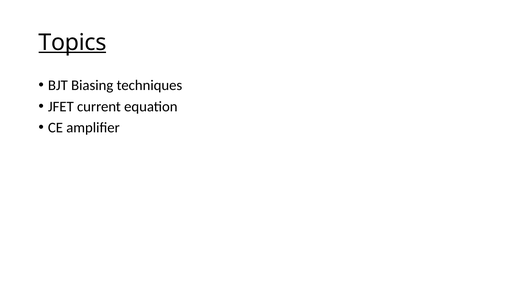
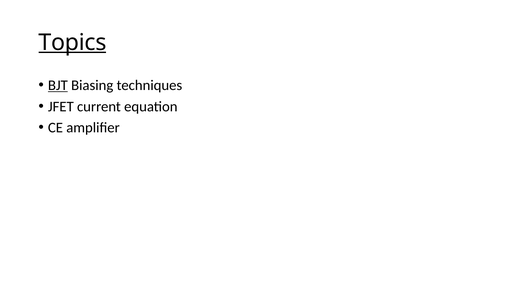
BJT underline: none -> present (58, 85)
